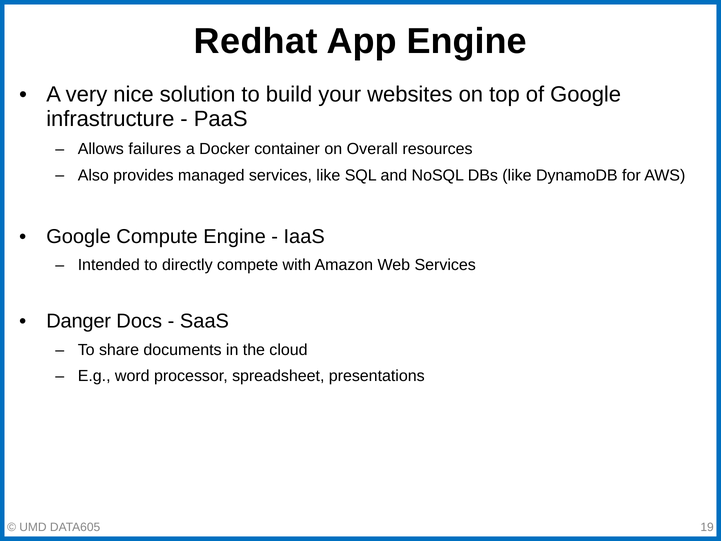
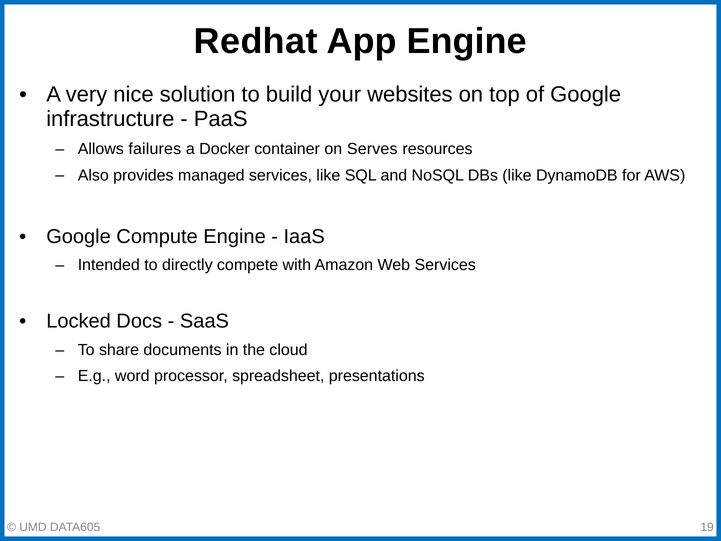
Overall: Overall -> Serves (372, 149)
Danger: Danger -> Locked (79, 321)
